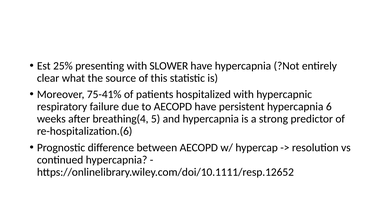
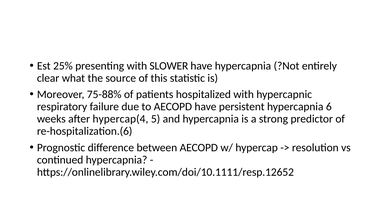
75-41%: 75-41% -> 75-88% (104, 94)
breathing(4: breathing(4 -> hypercap(4 (120, 119)
